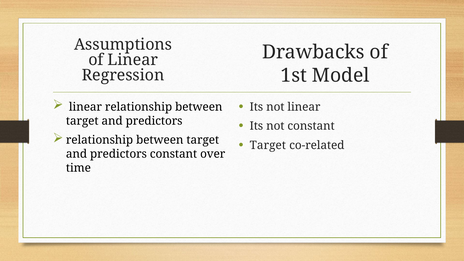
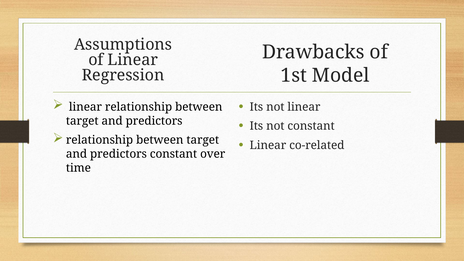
Target: Target -> Linear (268, 145)
